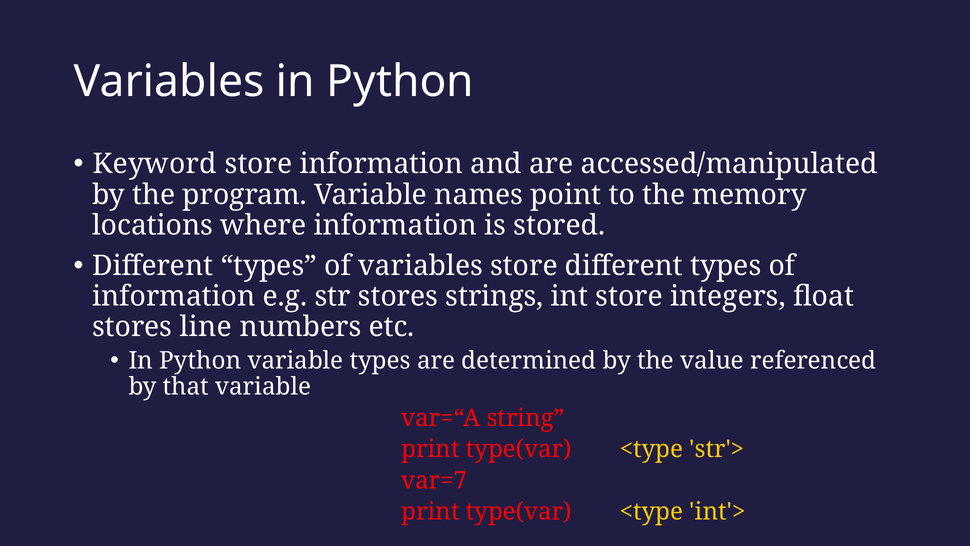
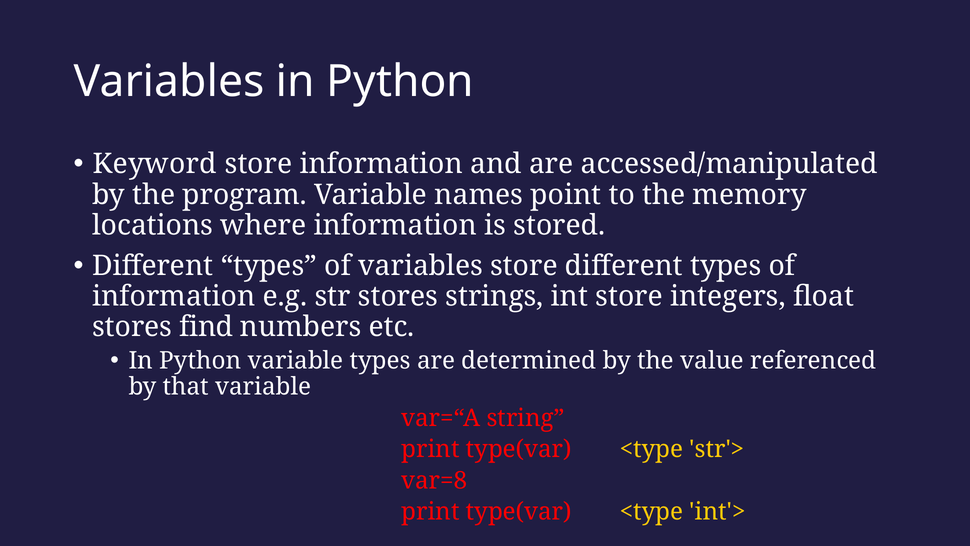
line: line -> find (206, 327)
var=7: var=7 -> var=8 (434, 480)
